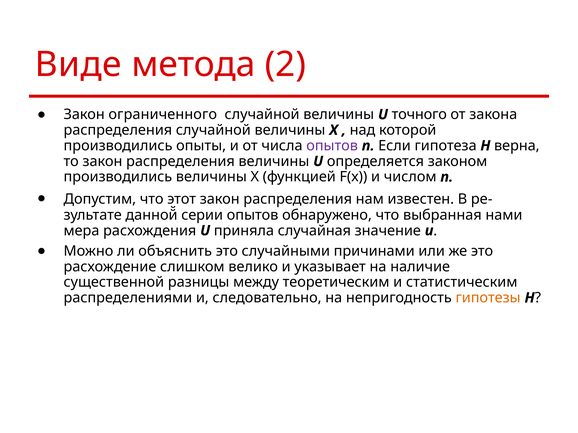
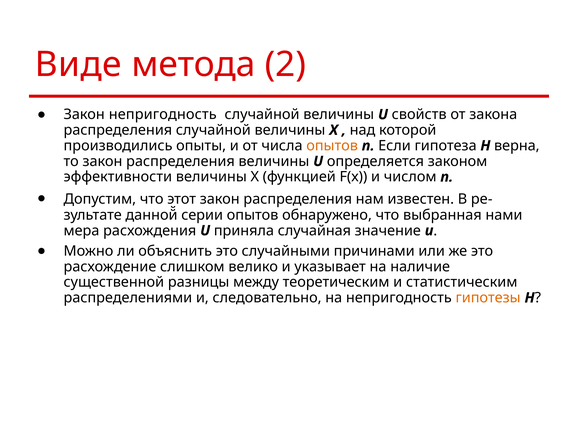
Закон ограниченного: ограниченного -> непригодность (163, 115)
точного: точного -> свойств (419, 115)
опытов colour: purple -> orange (332, 146)
производились: производились -> эффективности (118, 177)
